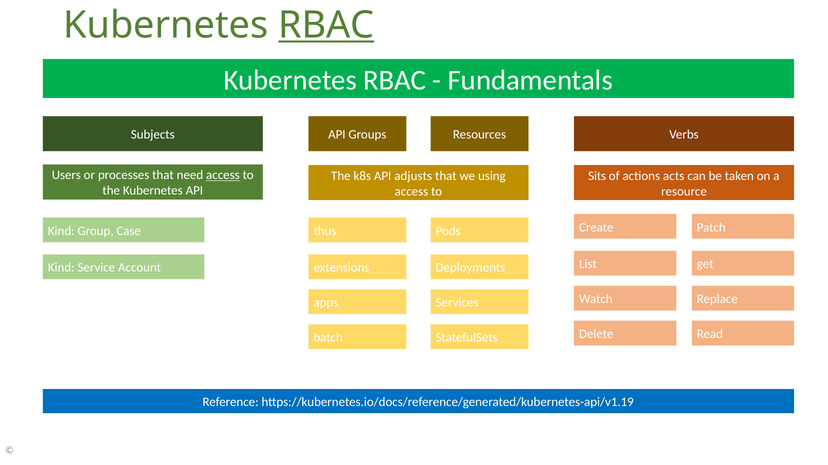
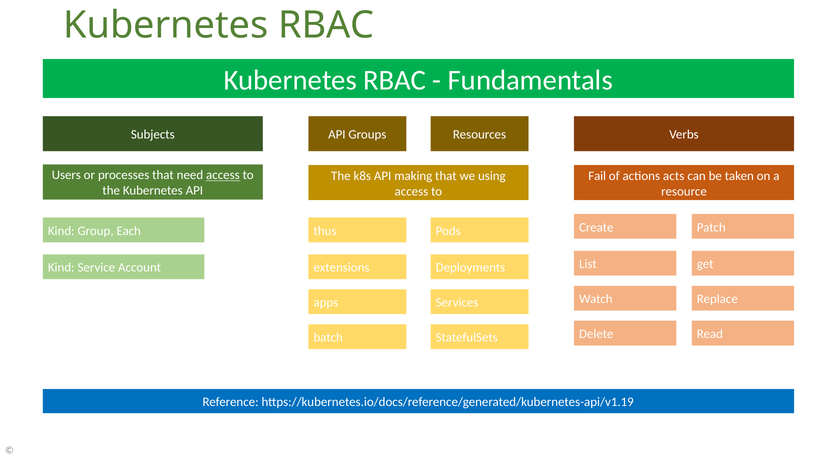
RBAC underline: present -> none (326, 25)
adjusts: adjusts -> making (413, 176)
Sits: Sits -> Fail (597, 176)
Case: Case -> Each (129, 231)
